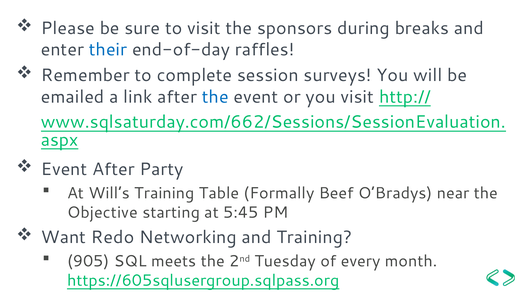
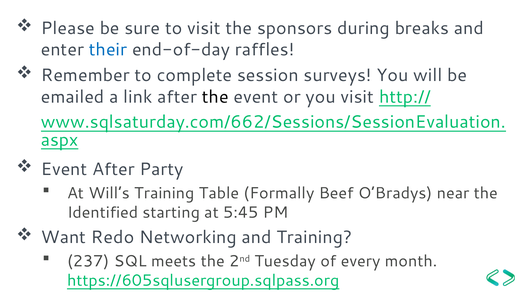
the colour: blue -> black (215, 97)
Objective: Objective -> Identified (103, 213)
905: 905 -> 237 (88, 261)
